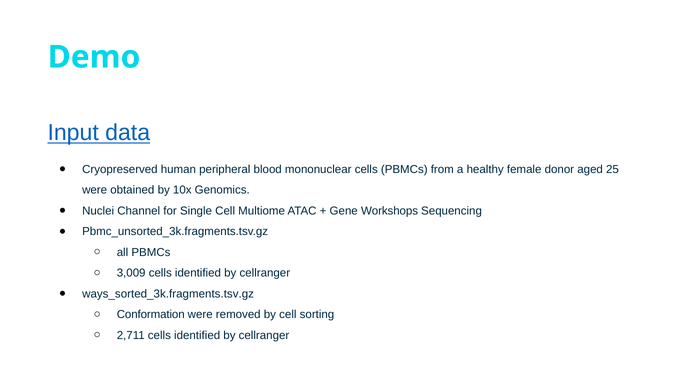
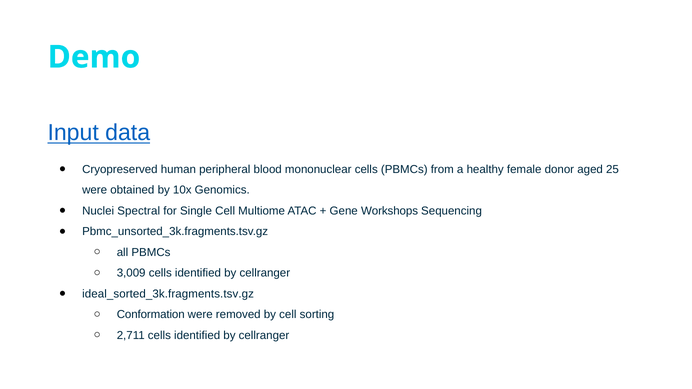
Channel: Channel -> Spectral (139, 211)
ways_sorted_3k.fragments.tsv.gz: ways_sorted_3k.fragments.tsv.gz -> ideal_sorted_3k.fragments.tsv.gz (168, 294)
